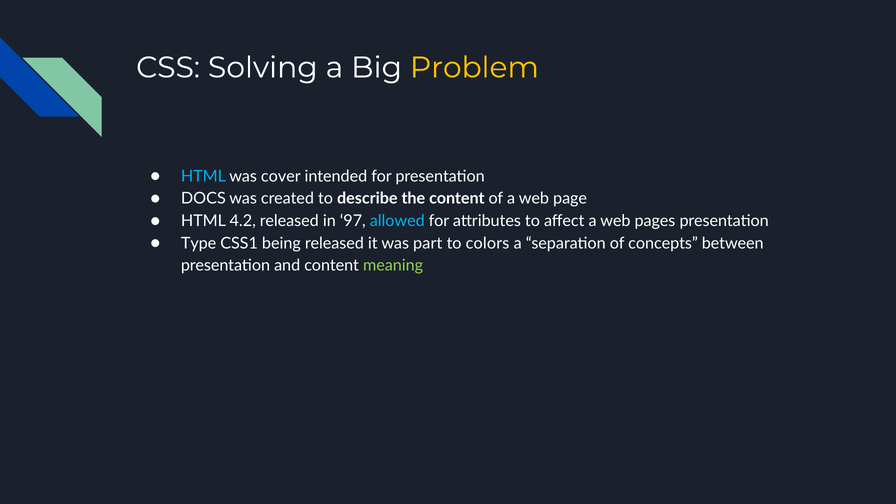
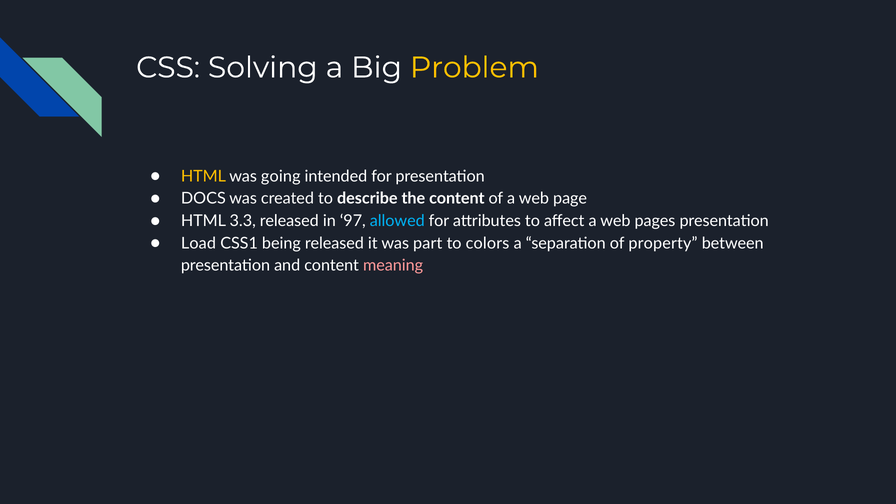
HTML colour: light blue -> yellow (203, 176)
cover: cover -> going (281, 176)
4.2: 4.2 -> 3.3 (243, 221)
Type: Type -> Load (198, 243)
concepts: concepts -> property (663, 243)
meaning colour: light green -> pink (393, 266)
